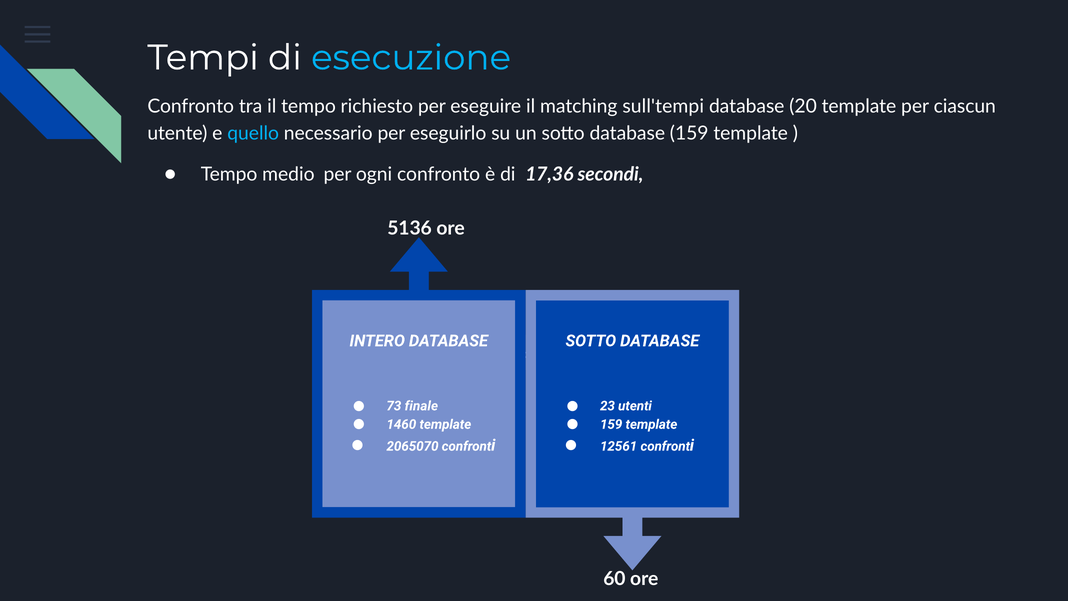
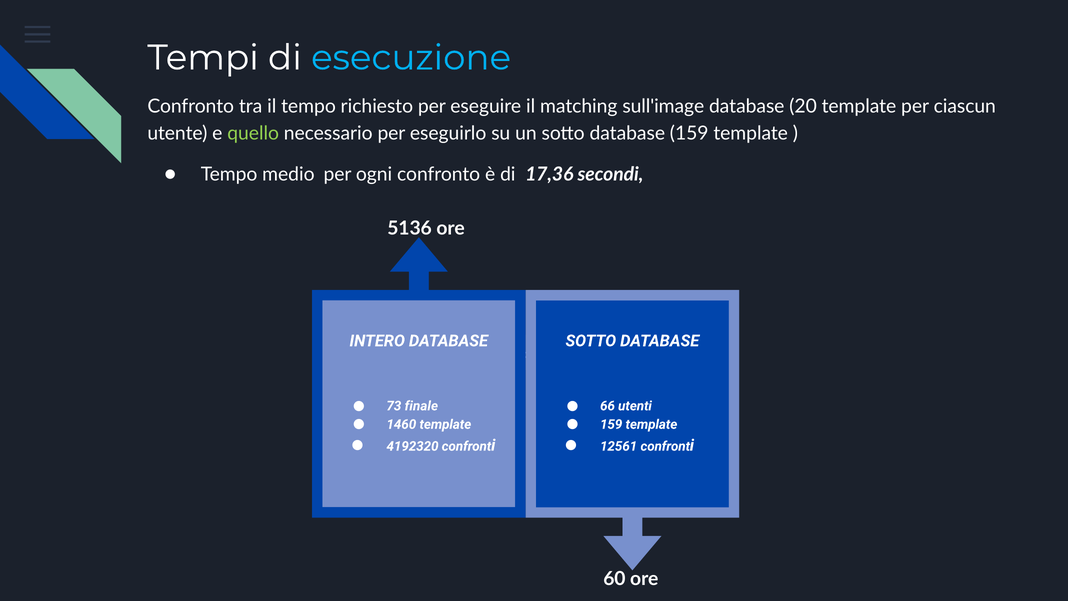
sull'tempi: sull'tempi -> sull'image (663, 107)
quello colour: light blue -> light green (253, 133)
23: 23 -> 66 (607, 406)
2065070: 2065070 -> 4192320 (413, 446)
